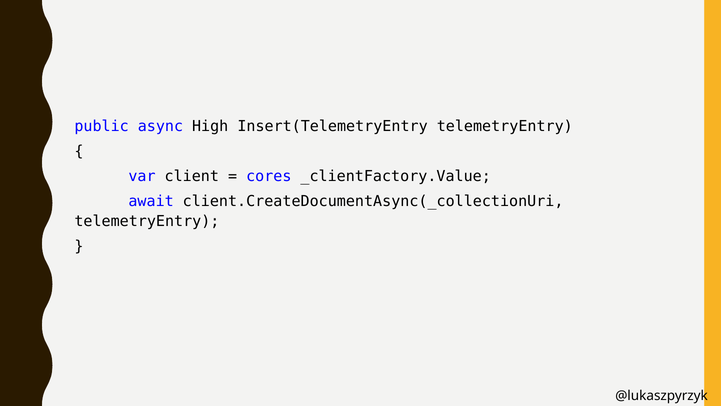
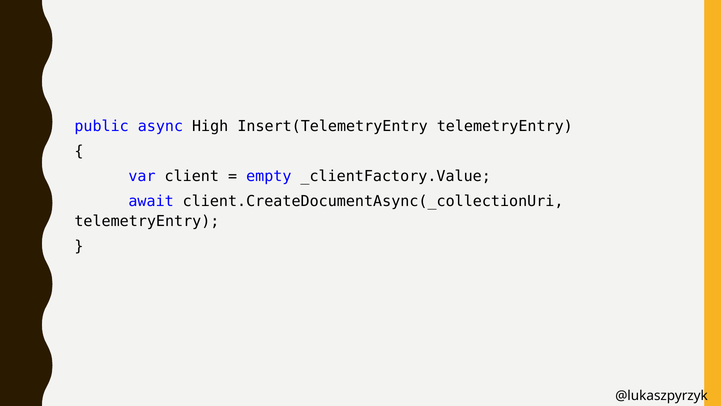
cores: cores -> empty (269, 176)
